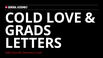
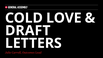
GRADS: GRADS -> DRAFT (28, 31)
